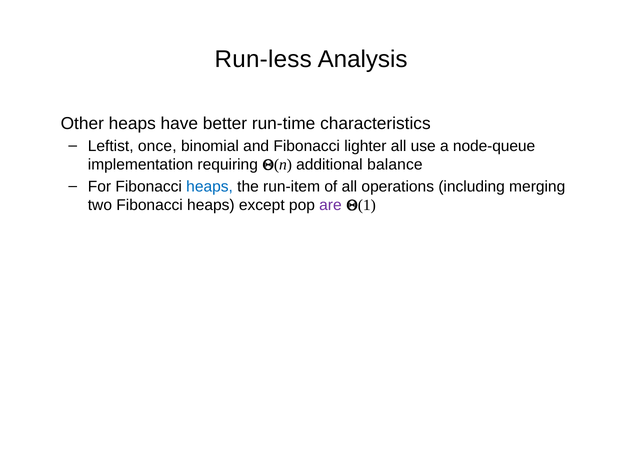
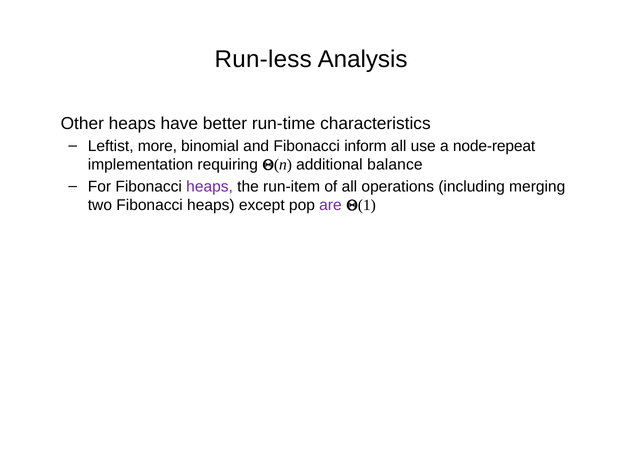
once: once -> more (157, 146)
lighter: lighter -> inform (365, 146)
node-queue: node-queue -> node-repeat (494, 146)
heaps colour: blue -> purple (210, 187)
